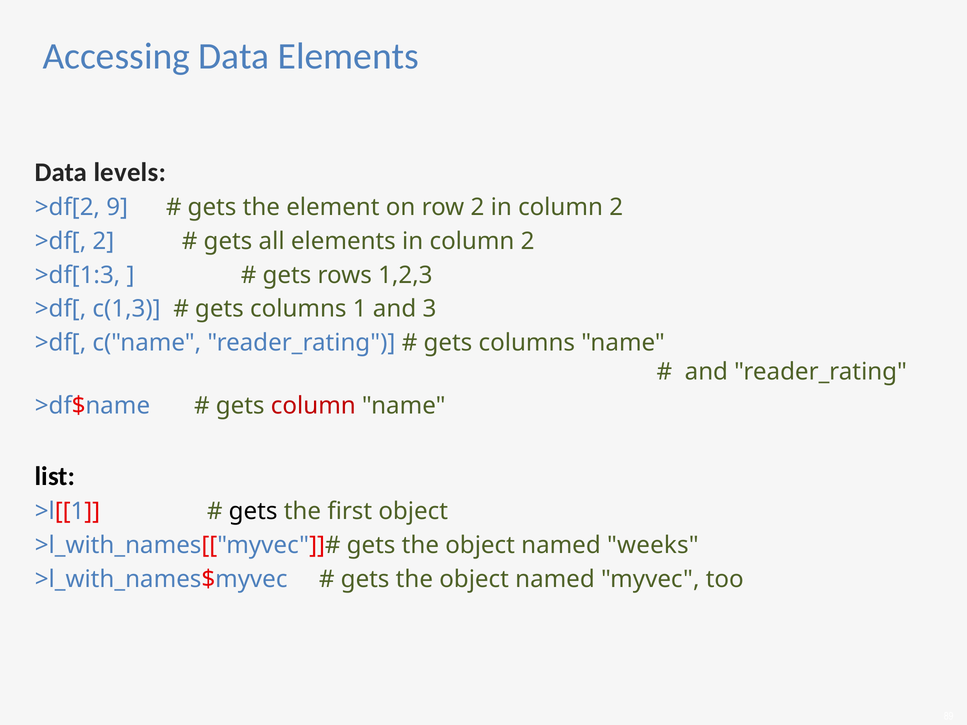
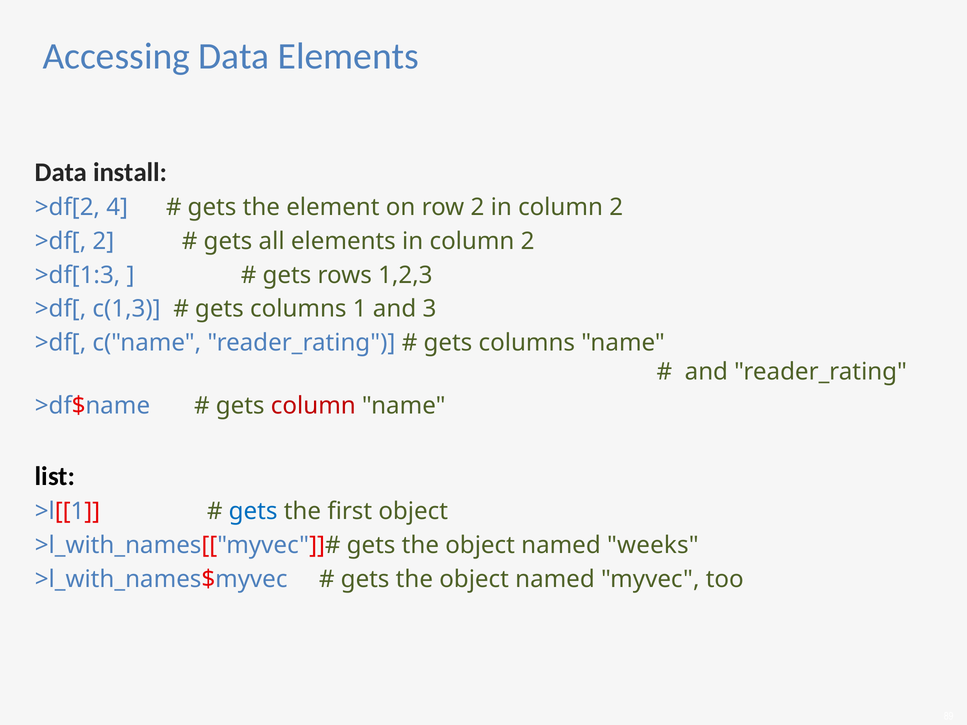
levels: levels -> install (130, 172)
9: 9 -> 4 (117, 208)
gets colour: black -> blue (253, 512)
